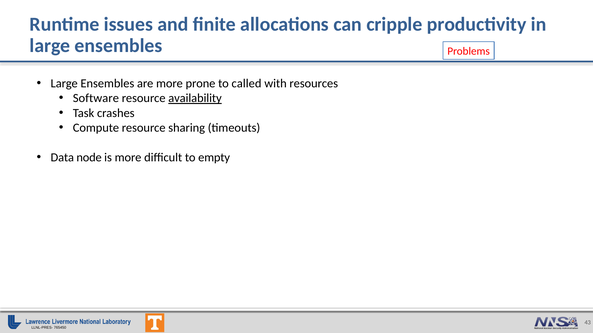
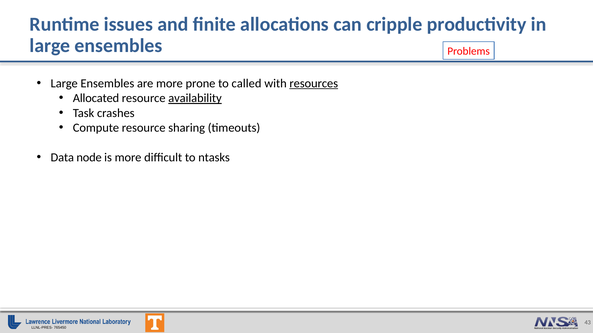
resources underline: none -> present (314, 84)
Software: Software -> Allocated (96, 98)
empty: empty -> ntasks (214, 158)
